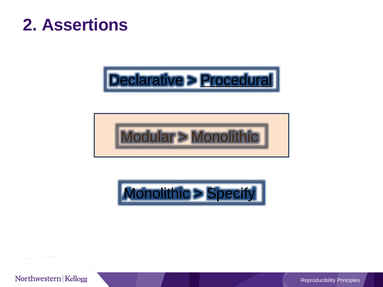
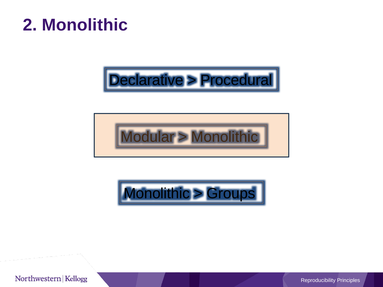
2 Assertions: Assertions -> Monolithic (85, 25)
Procedural underline: present -> none (236, 80)
Specify: Specify -> Groups (231, 194)
